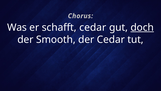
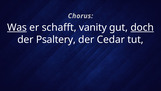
Was underline: none -> present (17, 27)
schafft cedar: cedar -> vanity (93, 27)
Smooth: Smooth -> Psaltery (56, 39)
